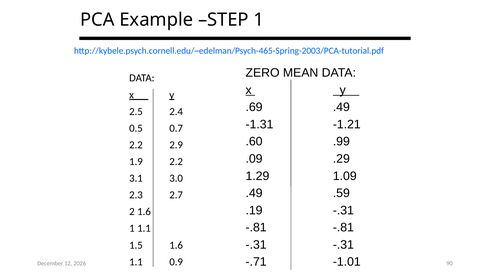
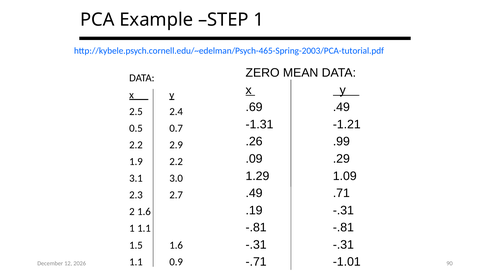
.60: .60 -> .26 (254, 141)
.59: .59 -> .71 (341, 193)
